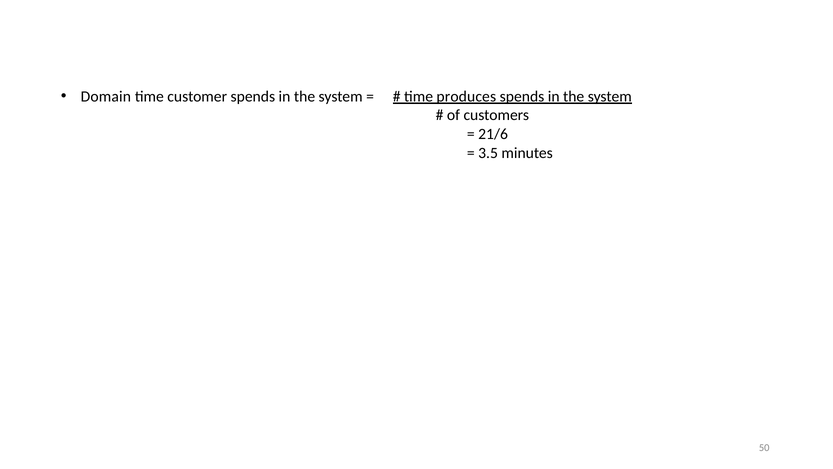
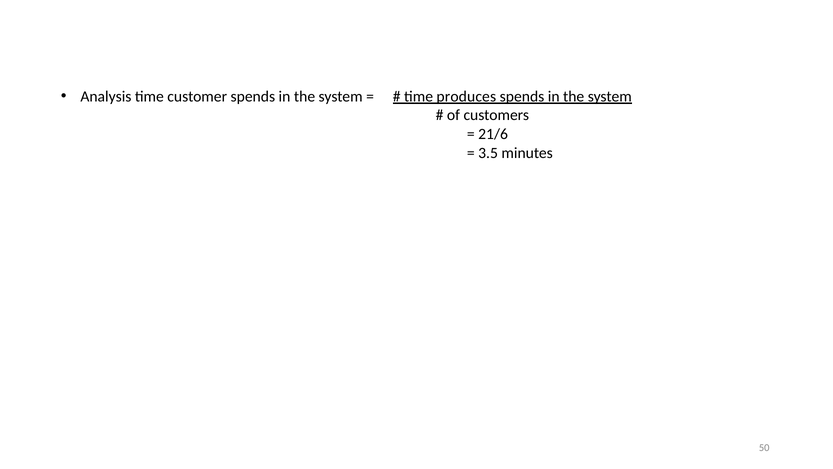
Domain: Domain -> Analysis (106, 96)
